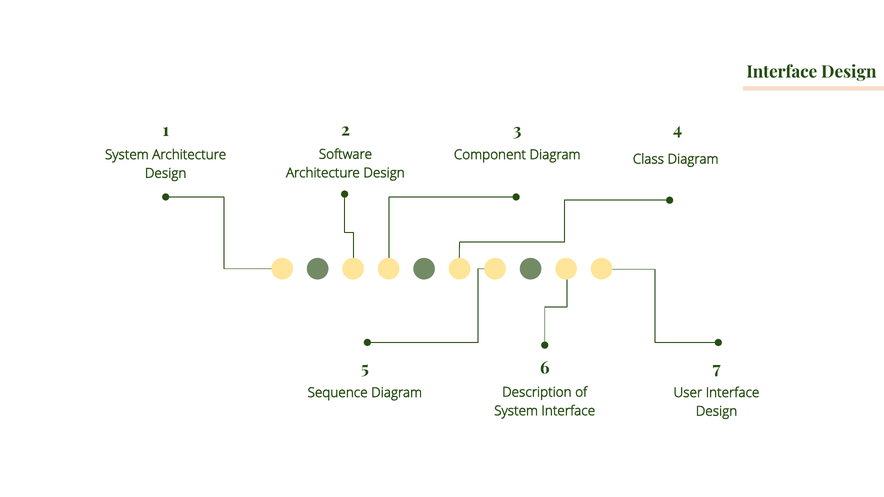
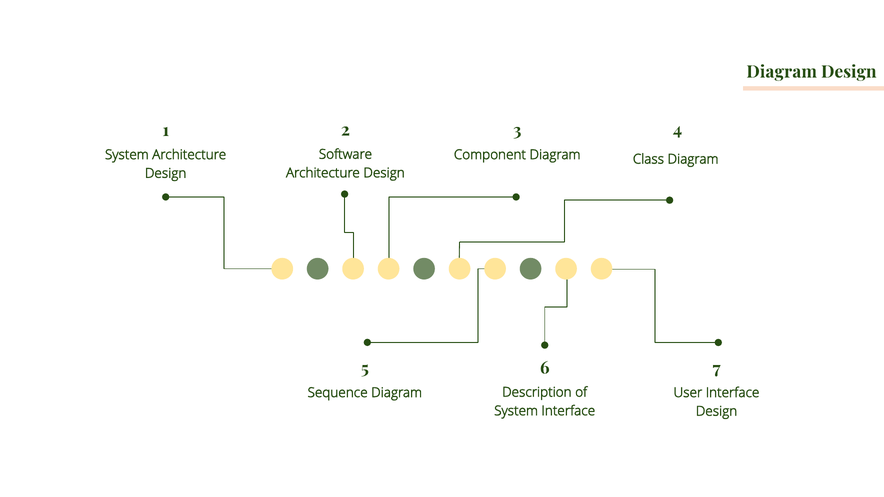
Interface: Interface -> Diagram (782, 72)
